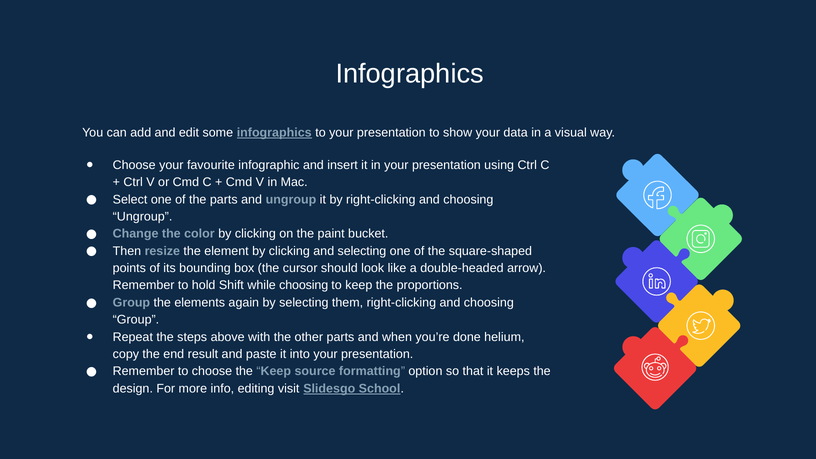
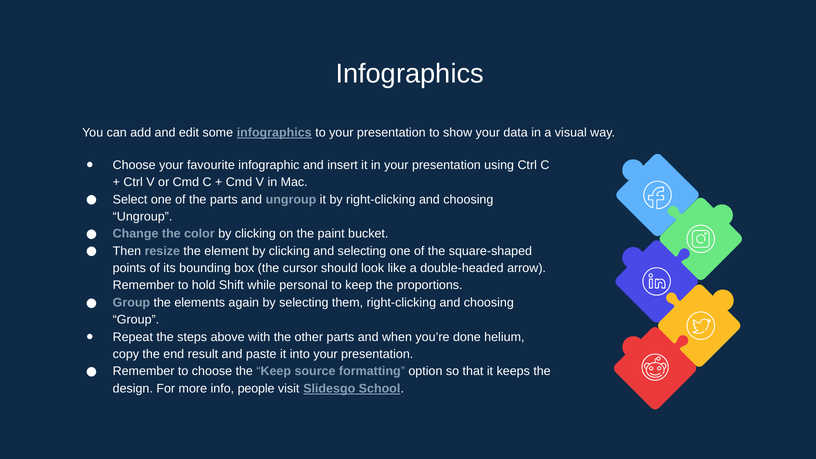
while choosing: choosing -> personal (304, 285)
editing: editing -> people (256, 388)
